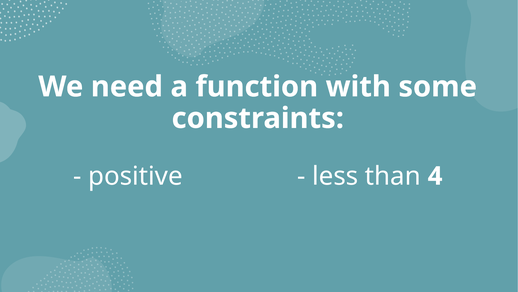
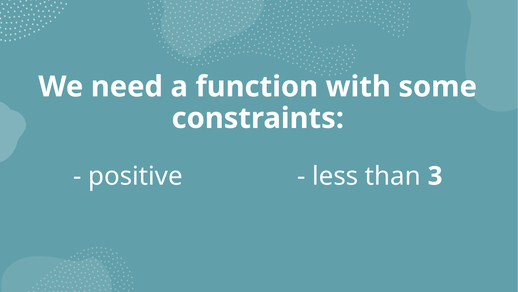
4: 4 -> 3 (435, 176)
